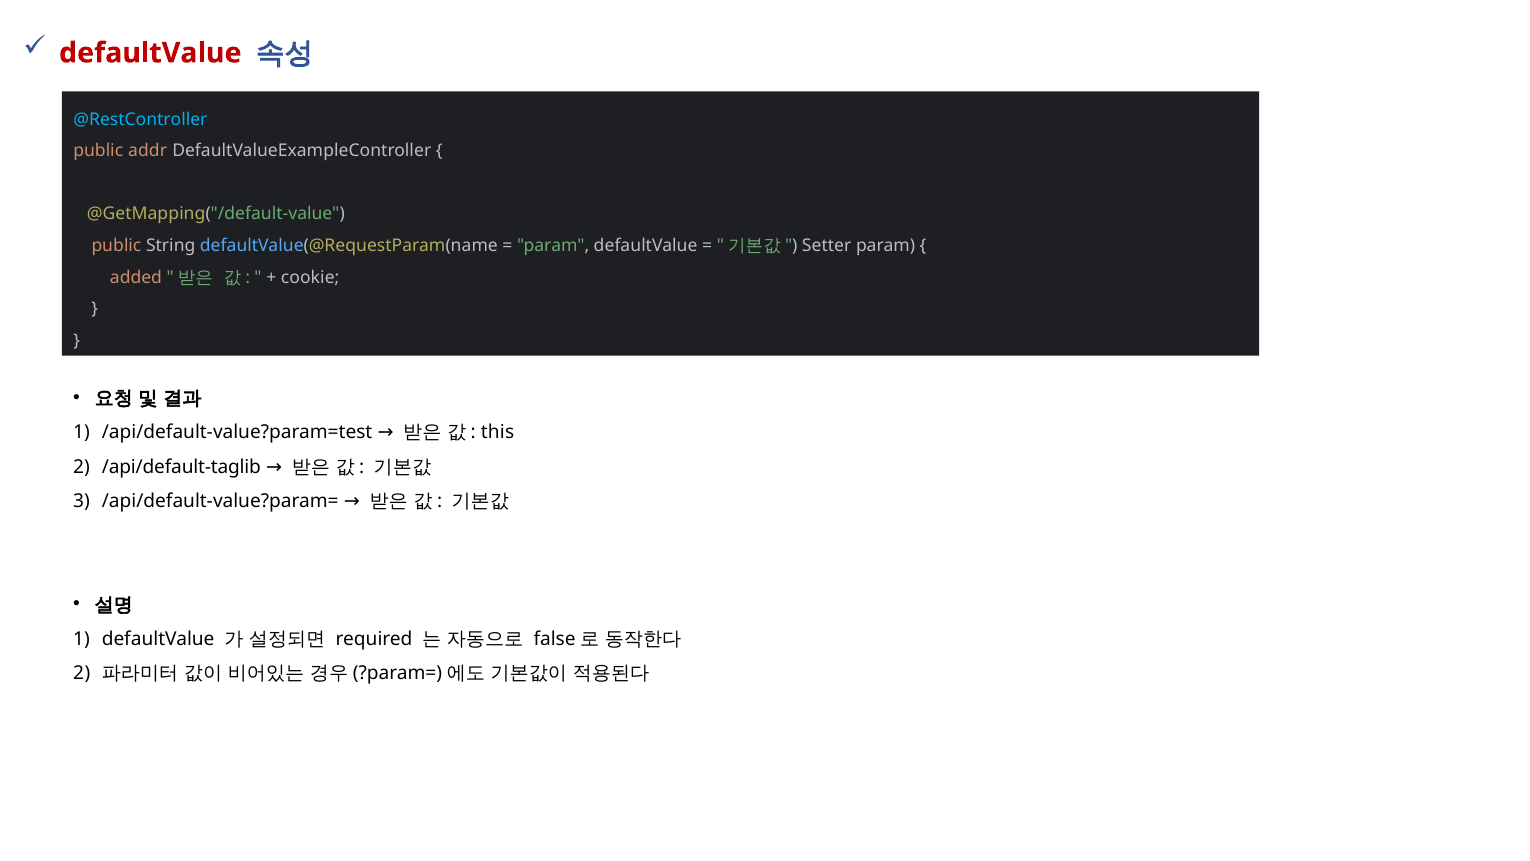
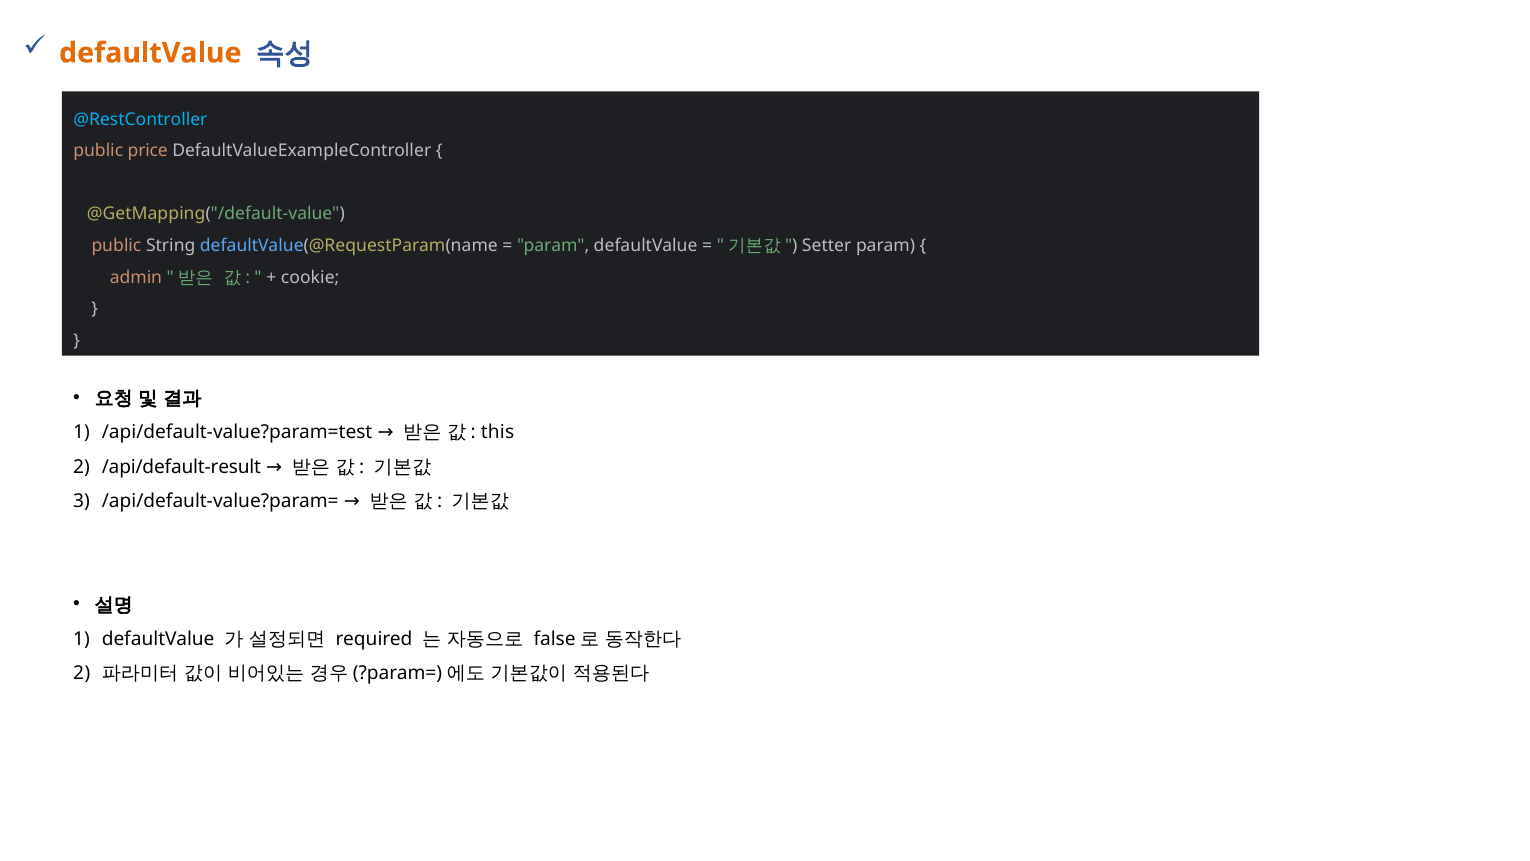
defaultValue colour: red -> orange (150, 53)
addr: addr -> price (148, 151)
added: added -> admin (136, 277)
/api/default-taglib: /api/default-taglib -> /api/default-result (181, 467)
